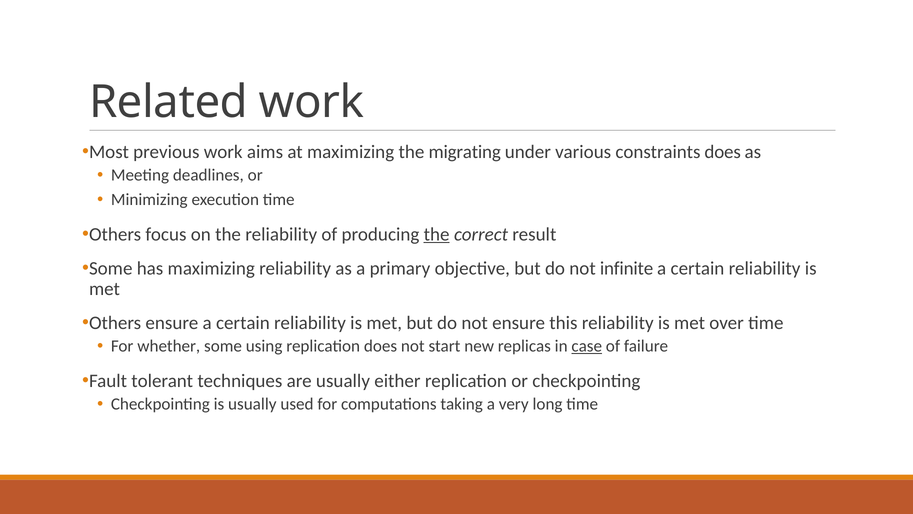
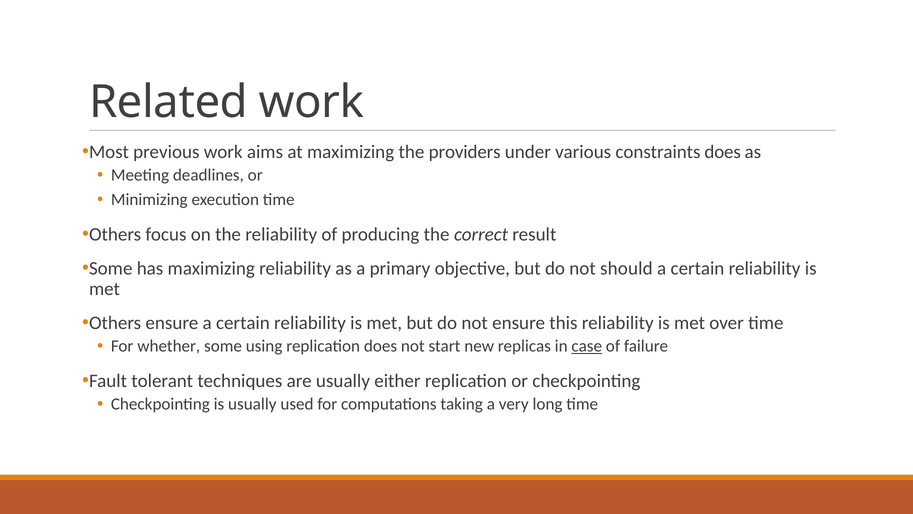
migrating: migrating -> providers (465, 152)
the underline: present -> none (437, 234)
infinite: infinite -> should (626, 268)
